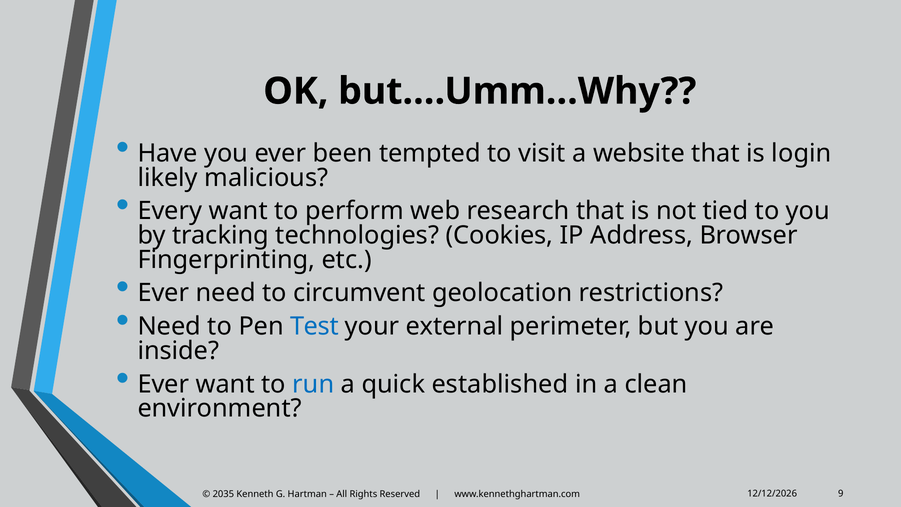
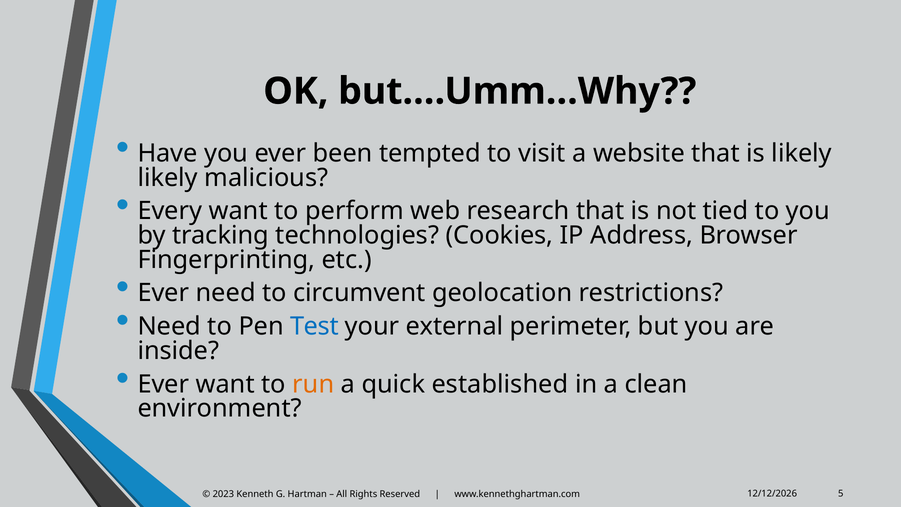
is login: login -> likely (802, 153)
run colour: blue -> orange (313, 384)
9: 9 -> 5 (841, 493)
2035: 2035 -> 2023 (223, 494)
